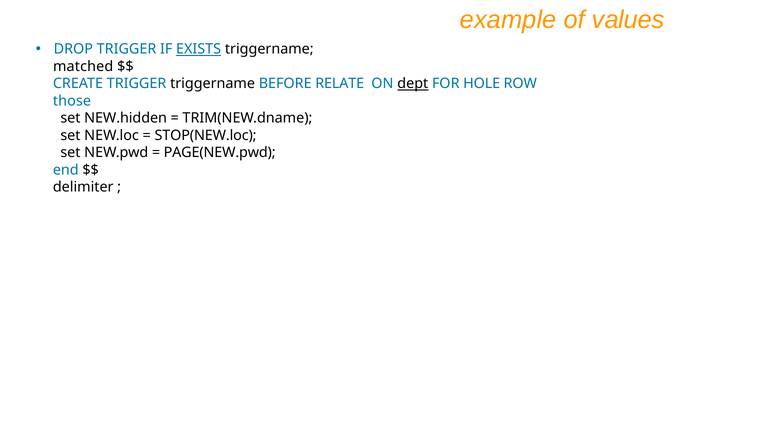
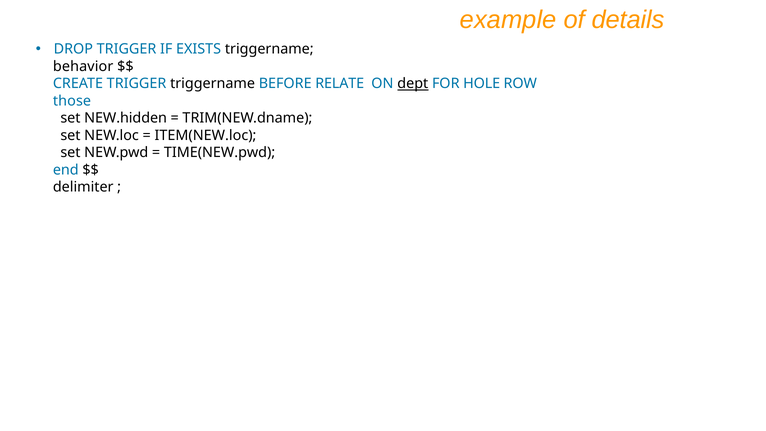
values: values -> details (628, 20)
EXISTS underline: present -> none (199, 49)
matched: matched -> behavior (83, 66)
STOP(NEW.loc: STOP(NEW.loc -> ITEM(NEW.loc (206, 135)
PAGE(NEW.pwd: PAGE(NEW.pwd -> TIME(NEW.pwd (220, 153)
